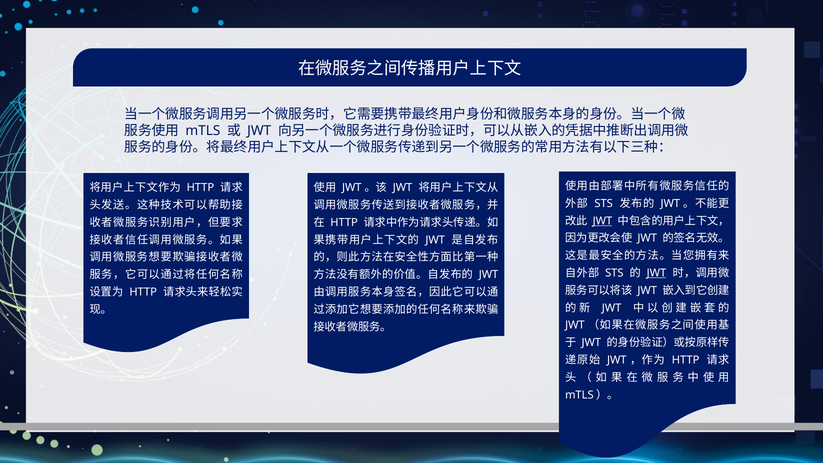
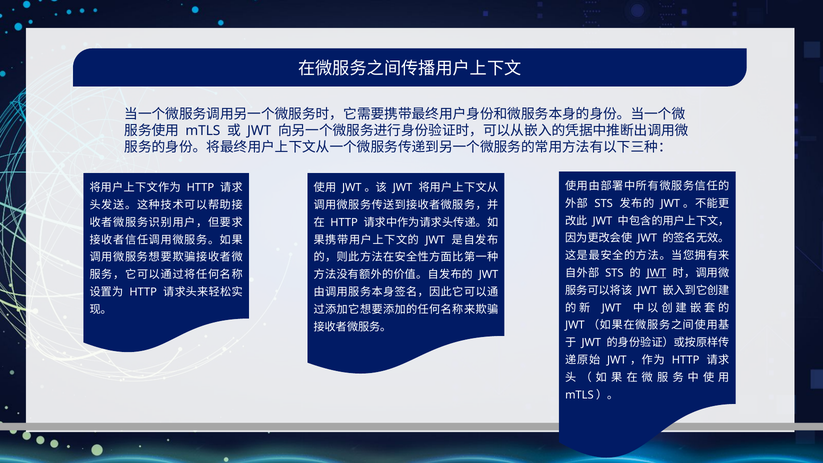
JWT underline: present -> none (603, 221)
